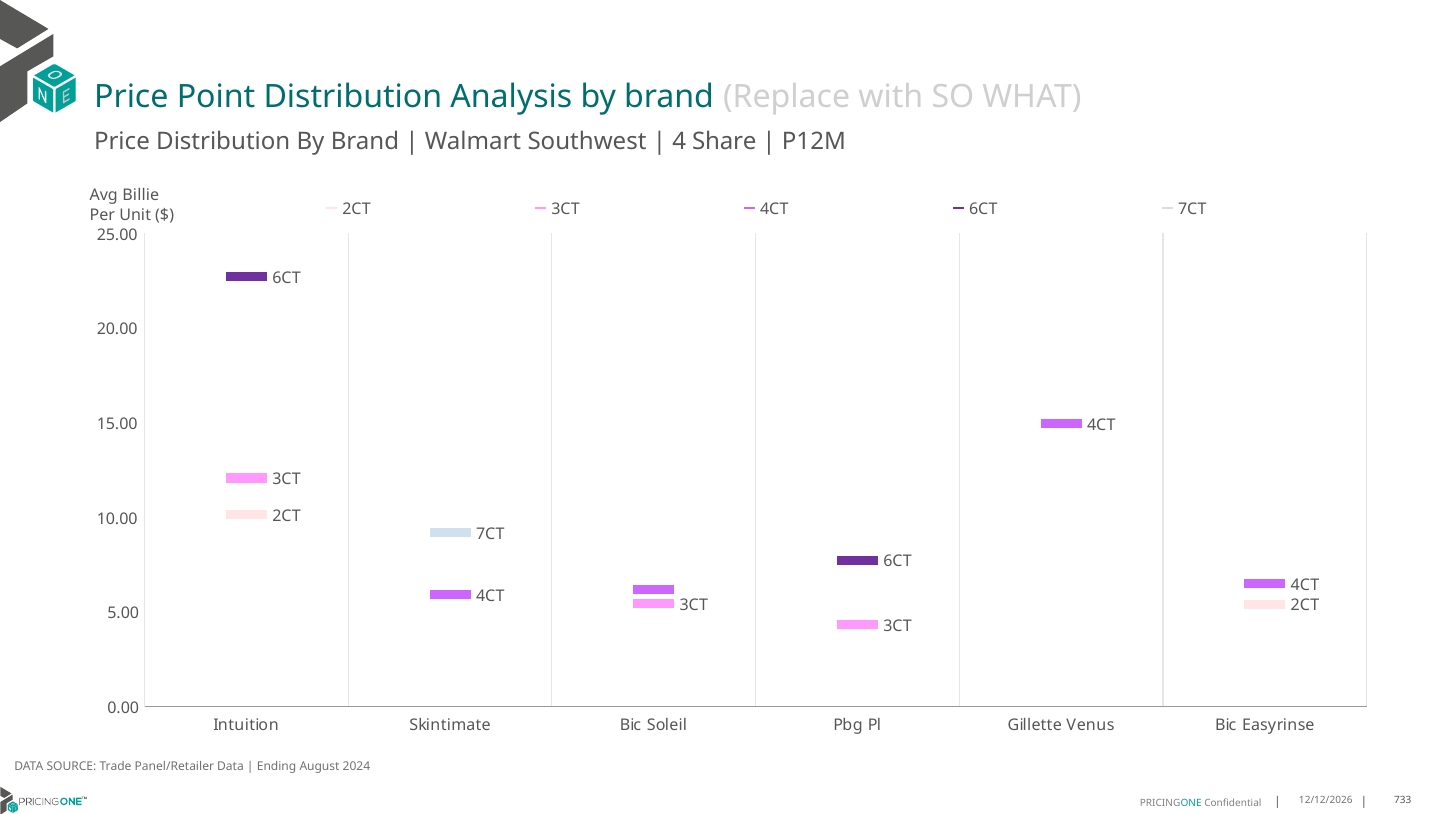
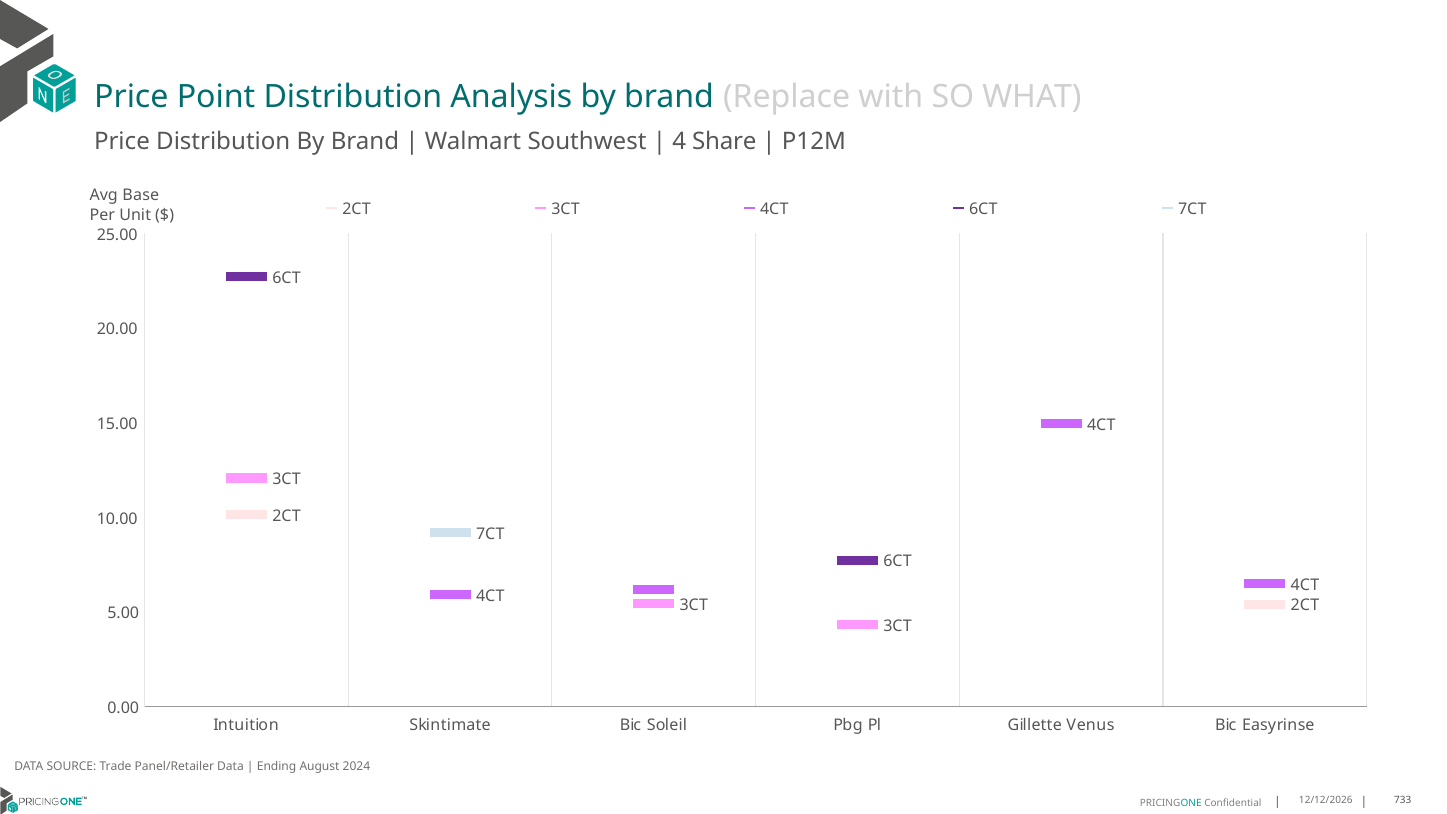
Billie: Billie -> Base (141, 196)
